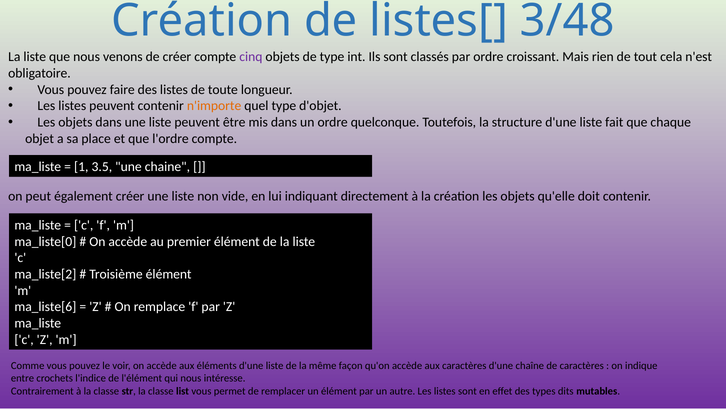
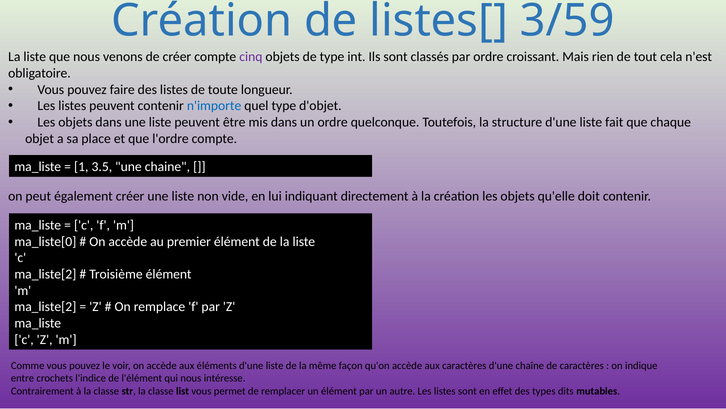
3/48: 3/48 -> 3/59 (567, 21)
n'importe colour: orange -> blue (214, 106)
ma_liste[6: ma_liste[6 -> ma_liste[2 (45, 306)
